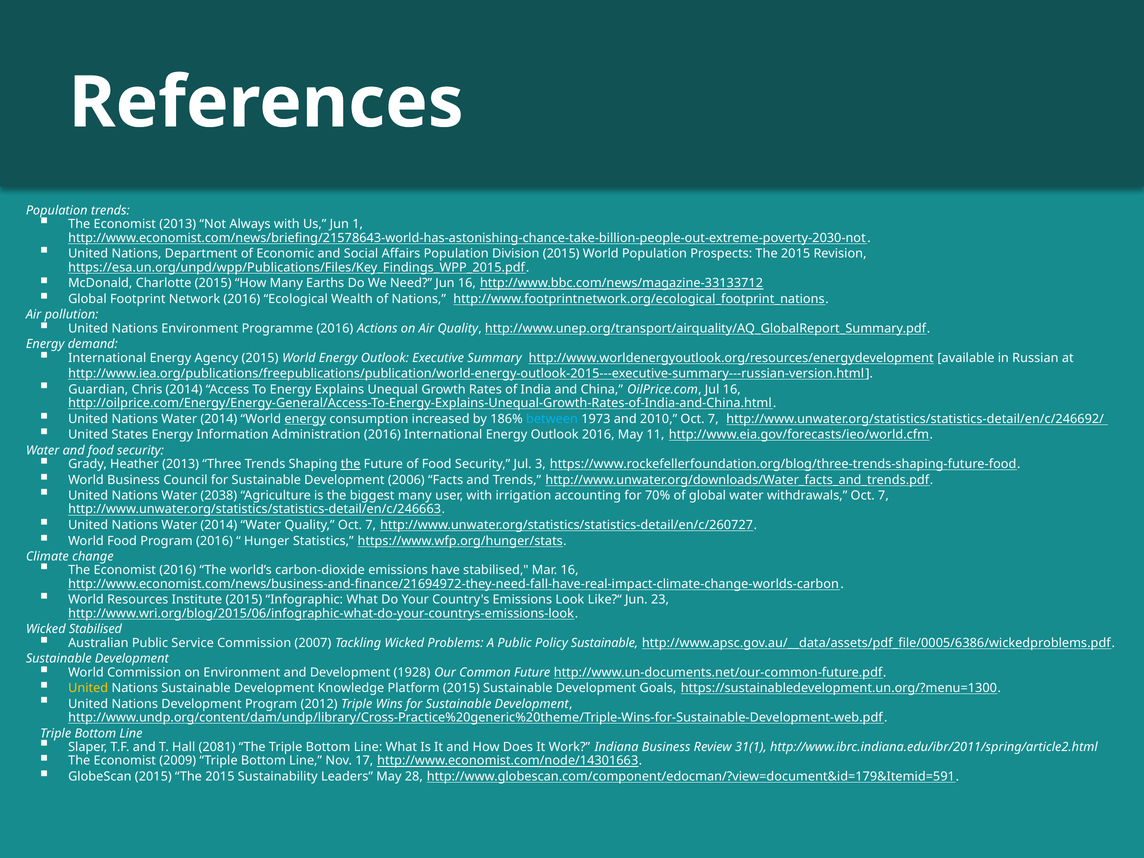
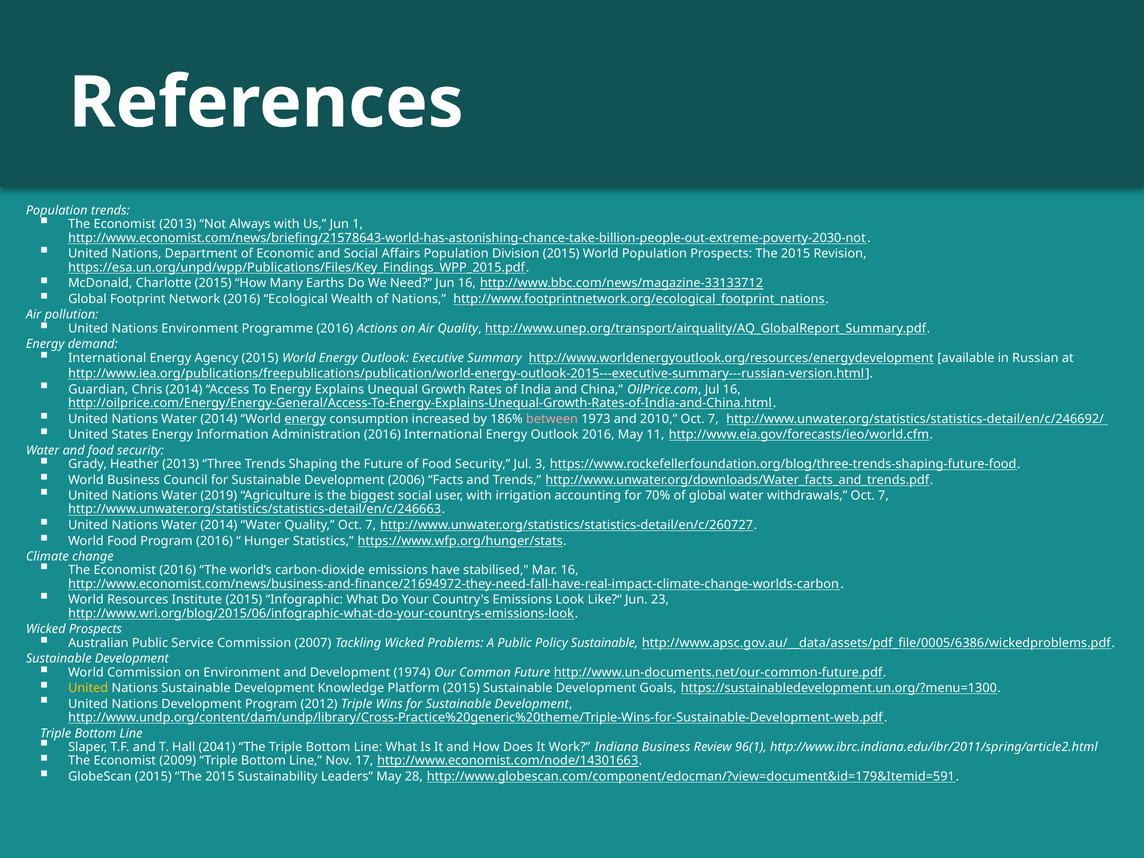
between colour: light blue -> pink (552, 419)
the underline: present -> none (351, 464)
2038: 2038 -> 2019 (219, 496)
biggest many: many -> social (415, 496)
Wicked Stabilised: Stabilised -> Prospects (95, 629)
1928: 1928 -> 1974 (412, 672)
2081: 2081 -> 2041 (217, 747)
31(1: 31(1 -> 96(1 (751, 747)
